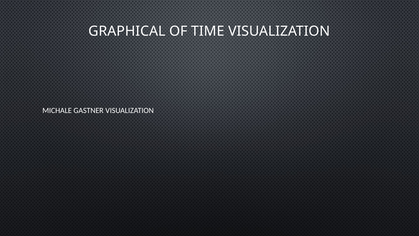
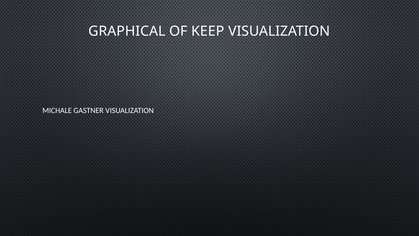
TIME: TIME -> KEEP (208, 31)
